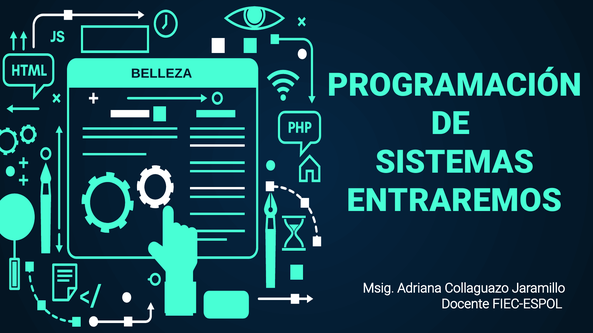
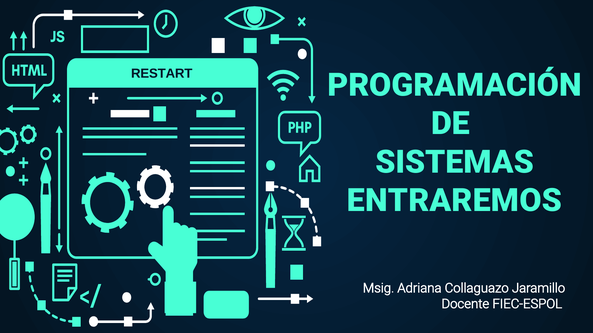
BELLEZA: BELLEZA -> RESTART (162, 74)
